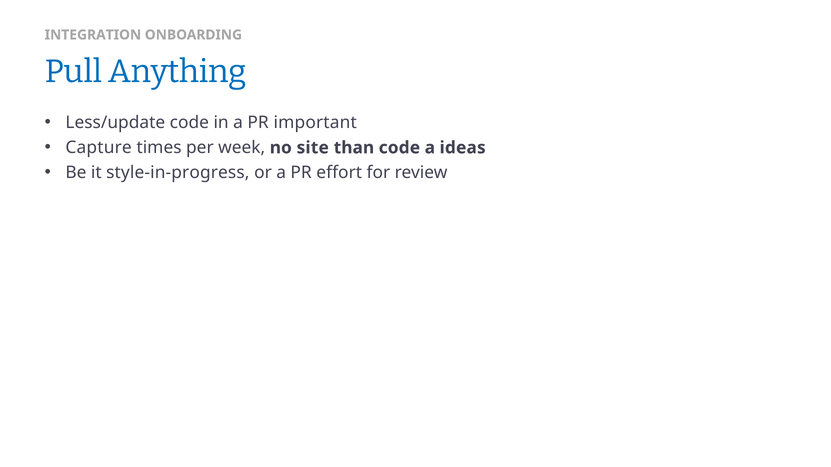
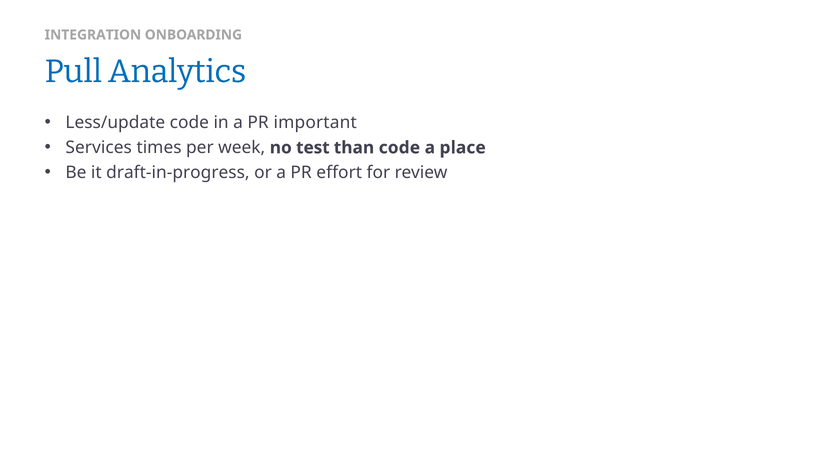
Anything: Anything -> Analytics (177, 72)
Capture: Capture -> Services (99, 148)
site: site -> test (313, 148)
ideas: ideas -> place (463, 148)
style-in-progress: style-in-progress -> draft-in-progress (178, 173)
